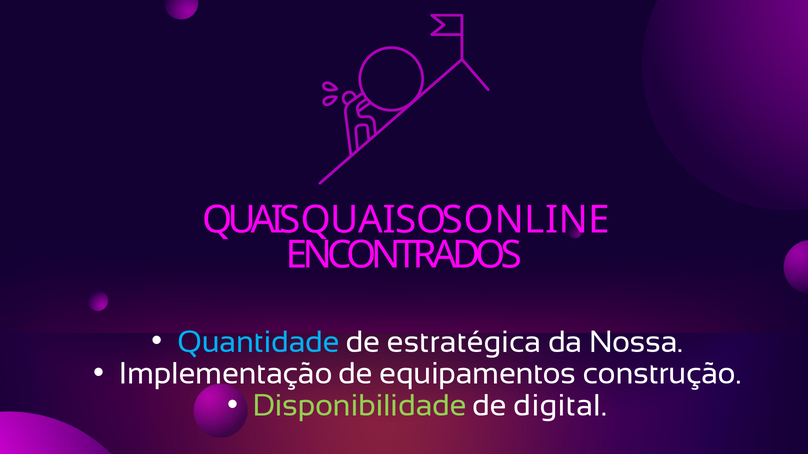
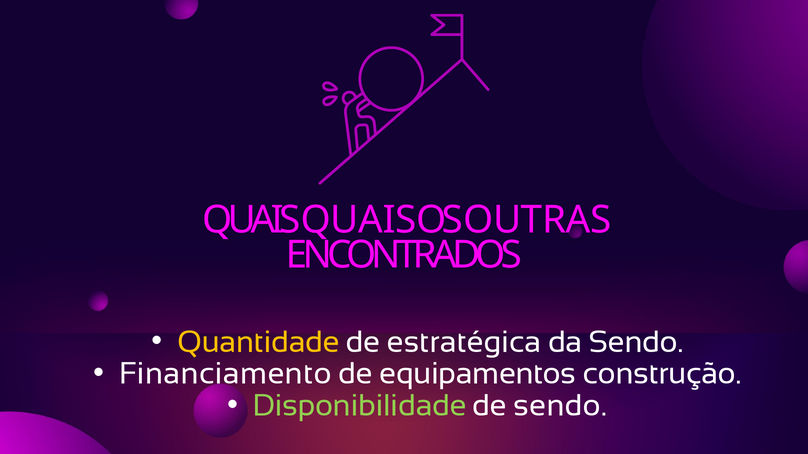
ONLINE: ONLINE -> OUTRAS (537, 220)
Quantidade colour: light blue -> yellow (258, 342)
da Nossa: Nossa -> Sendo (636, 342)
Implementação: Implementação -> Financiamento (225, 374)
de digital: digital -> sendo (560, 406)
